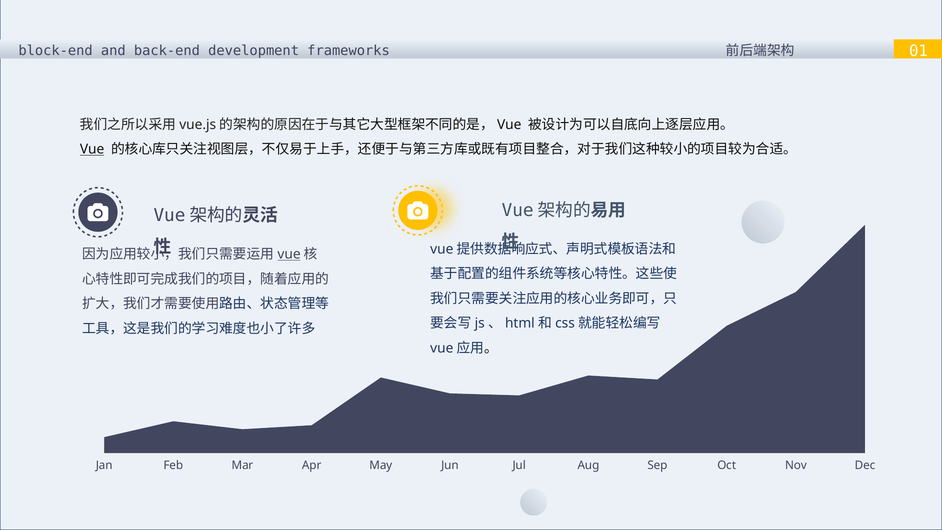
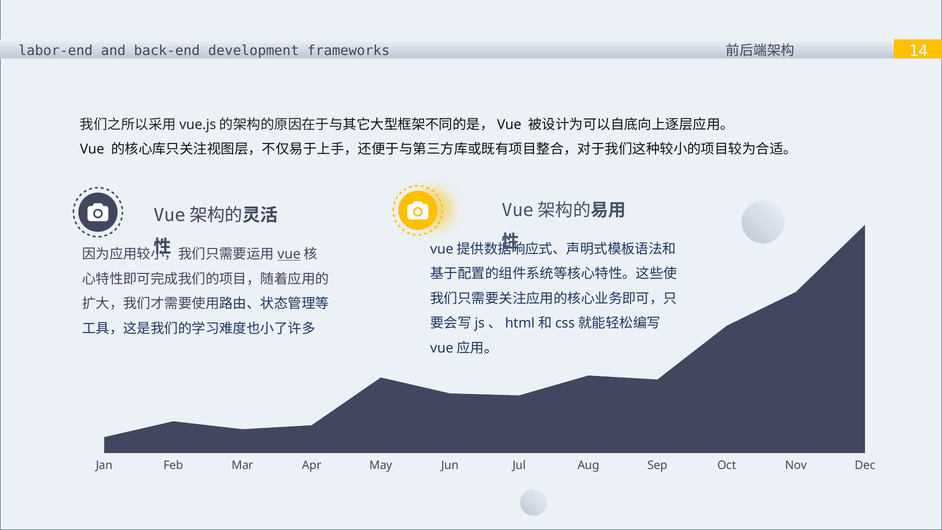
block-end: block-end -> labor-end (56, 51)
01: 01 -> 14 (918, 51)
Vue underline: present -> none (92, 149)
